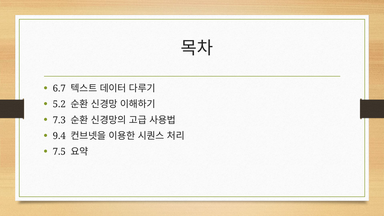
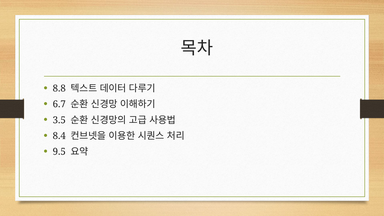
6.7: 6.7 -> 8.8 (59, 88)
5.2: 5.2 -> 6.7 (59, 104)
7.3: 7.3 -> 3.5 (59, 120)
9.4: 9.4 -> 8.4 (59, 136)
7.5: 7.5 -> 9.5 (59, 152)
